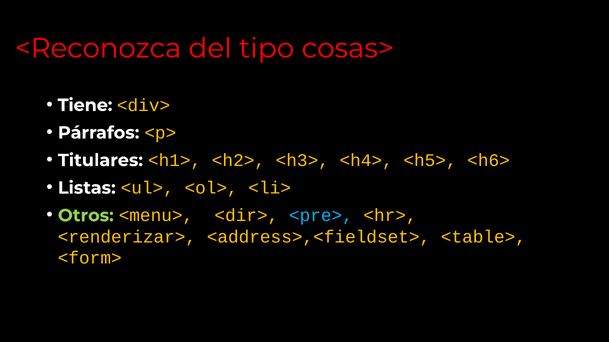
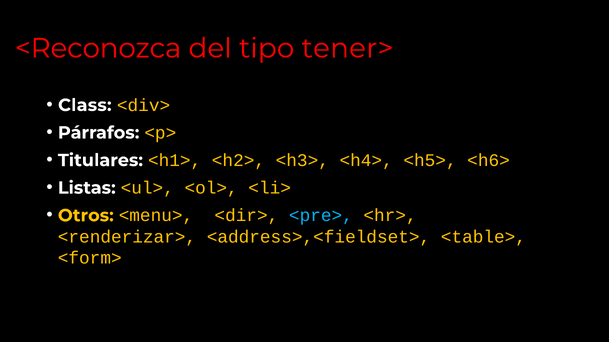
cosas>: cosas> -> tener> (348, 48)
Tiene: Tiene -> Class (85, 105)
Otros colour: light green -> yellow (86, 216)
